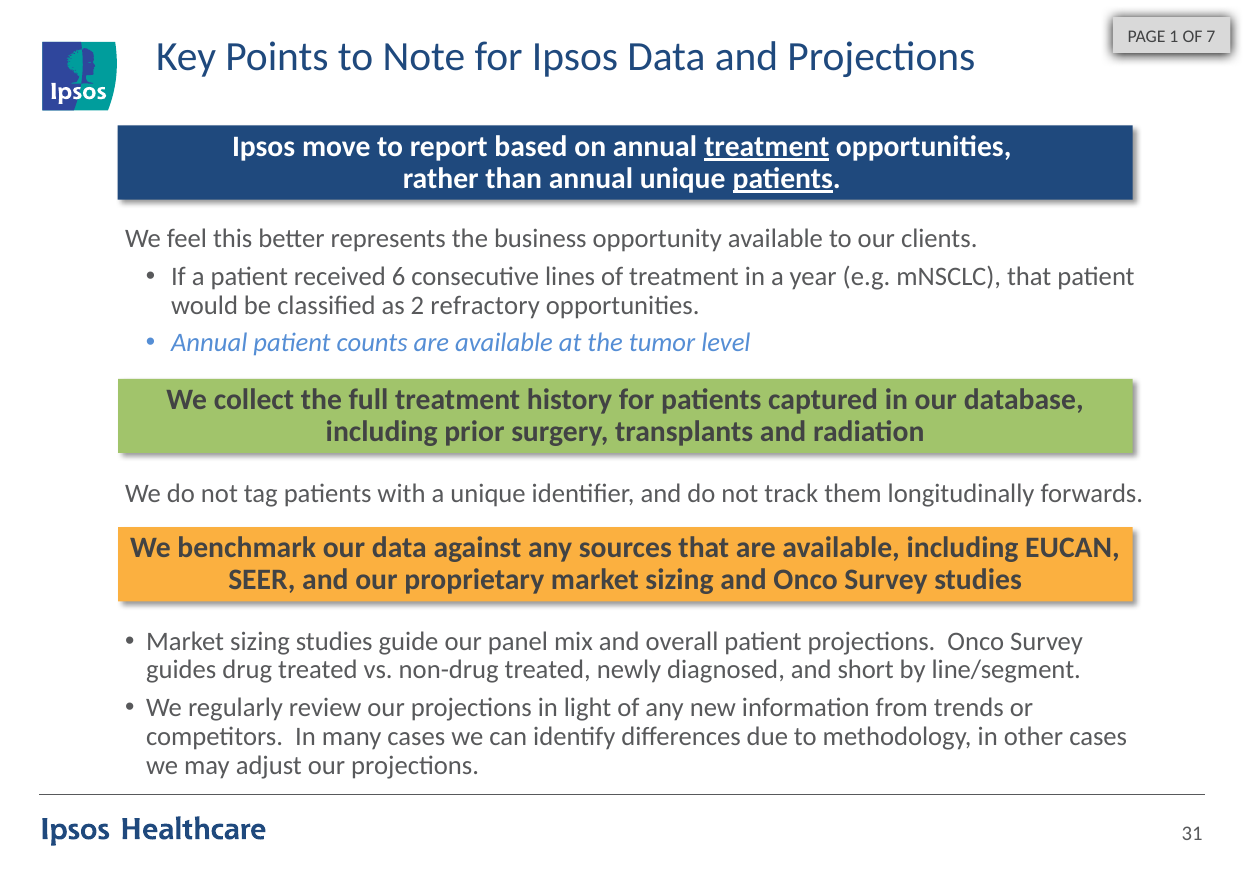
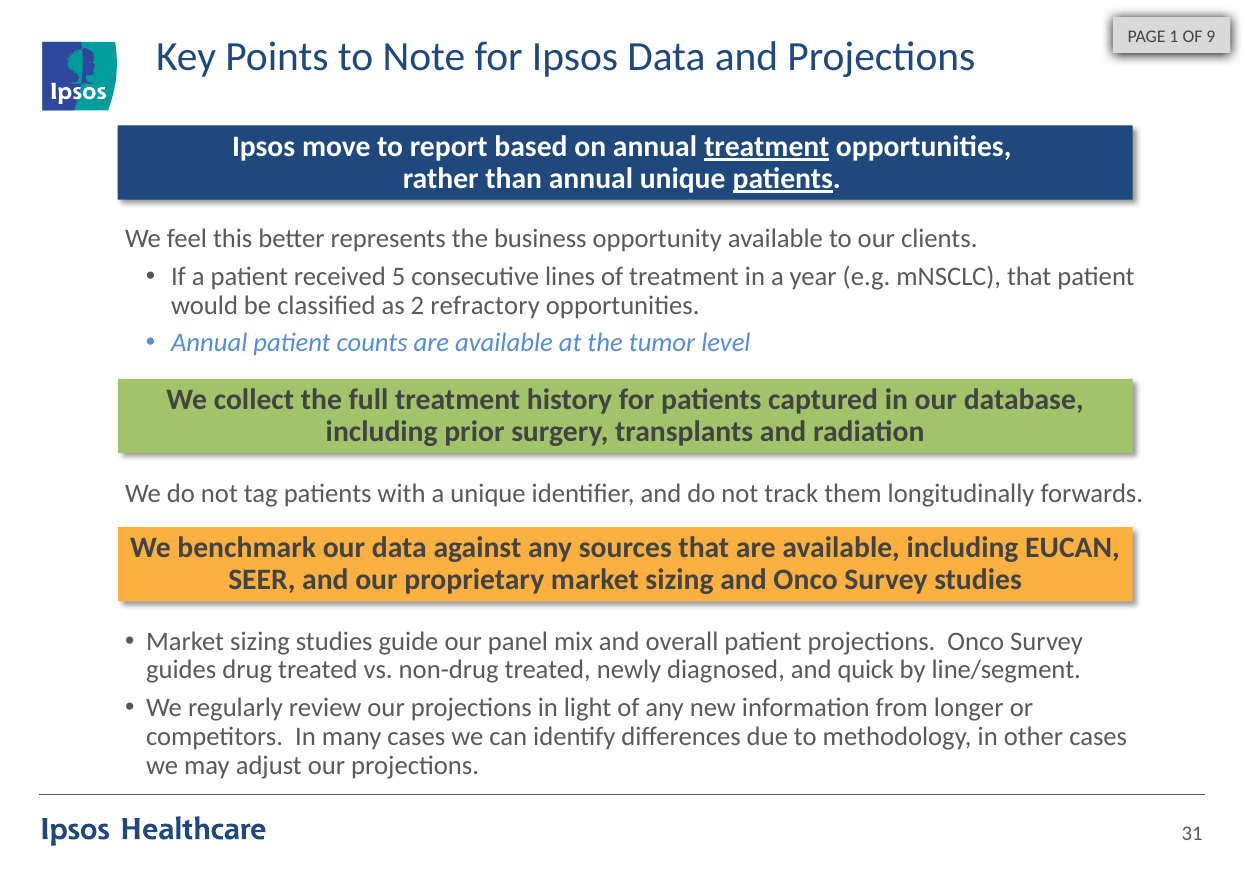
7: 7 -> 9 (1211, 36)
6: 6 -> 5 (399, 276)
short: short -> quick (866, 670)
trends: trends -> longer (969, 708)
